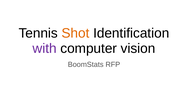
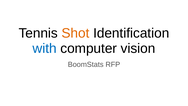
with colour: purple -> blue (45, 48)
